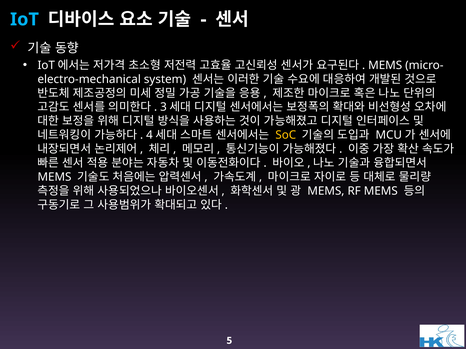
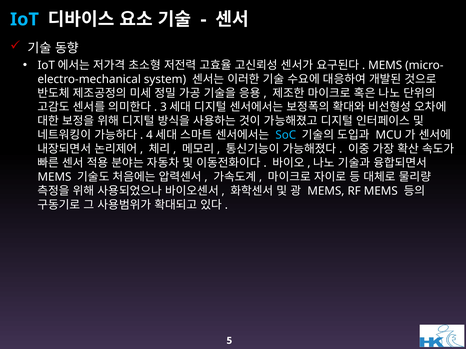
SoC colour: yellow -> light blue (286, 135)
